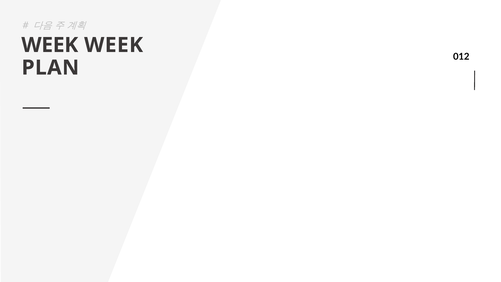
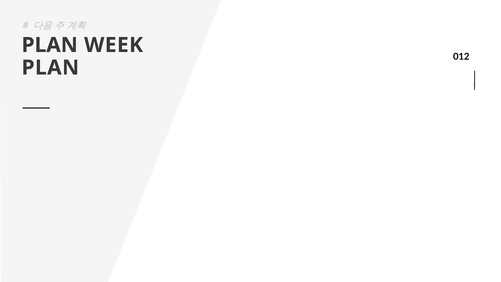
WEEK: WEEK -> PLAN (50, 45)
